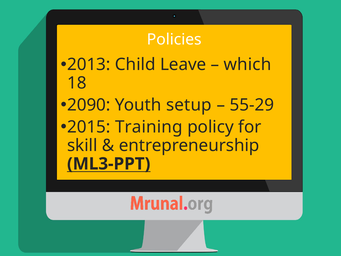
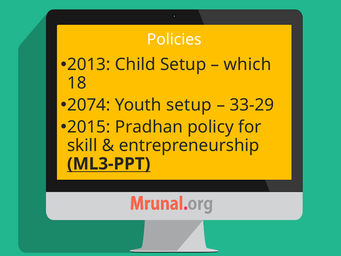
Child Leave: Leave -> Setup (183, 64)
2090: 2090 -> 2074 (89, 105)
55-29: 55-29 -> 33-29 (252, 105)
Training: Training -> Pradhan (149, 127)
